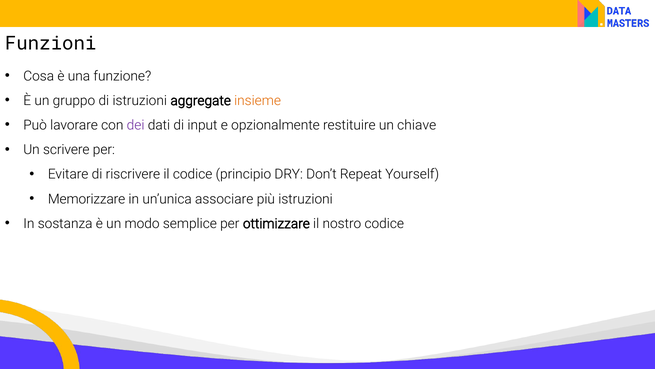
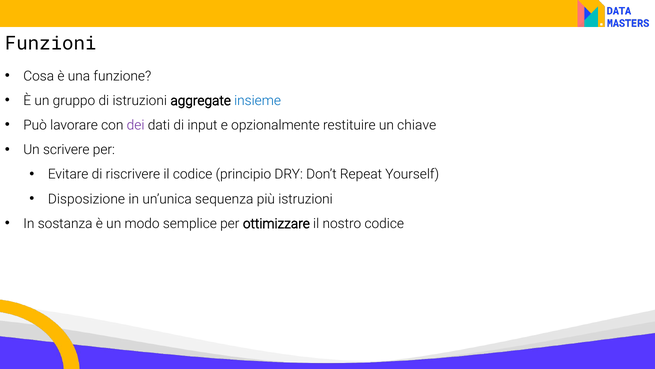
insieme colour: orange -> blue (258, 100)
Memorizzare: Memorizzare -> Disposizione (86, 199)
associare: associare -> sequenza (224, 199)
